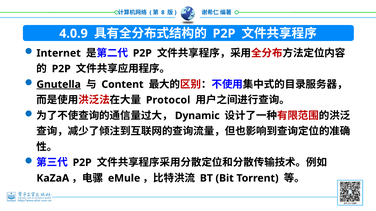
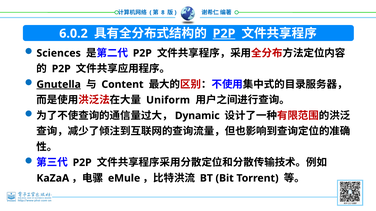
4.0.9: 4.0.9 -> 6.0.2 (73, 34)
P2P underline: none -> present (224, 34)
Internet: Internet -> Sciences (59, 53)
Protocol: Protocol -> Uniform (168, 100)
